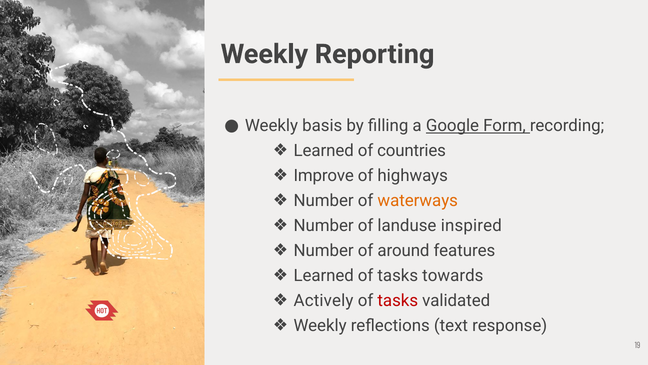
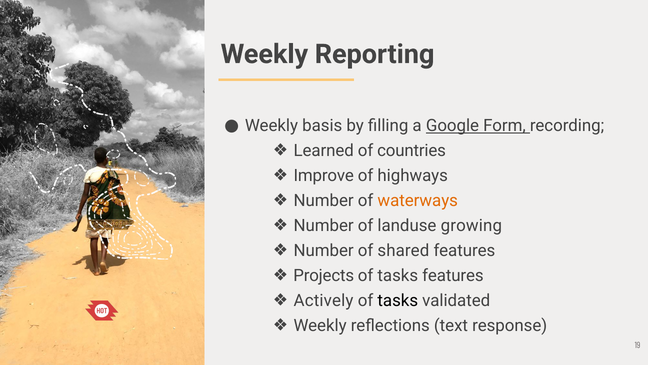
inspired: inspired -> growing (471, 226)
around: around -> shared (403, 251)
Learned: Learned -> Projects (324, 276)
tasks towards: towards -> features (453, 276)
tasks colour: red -> black (398, 300)
